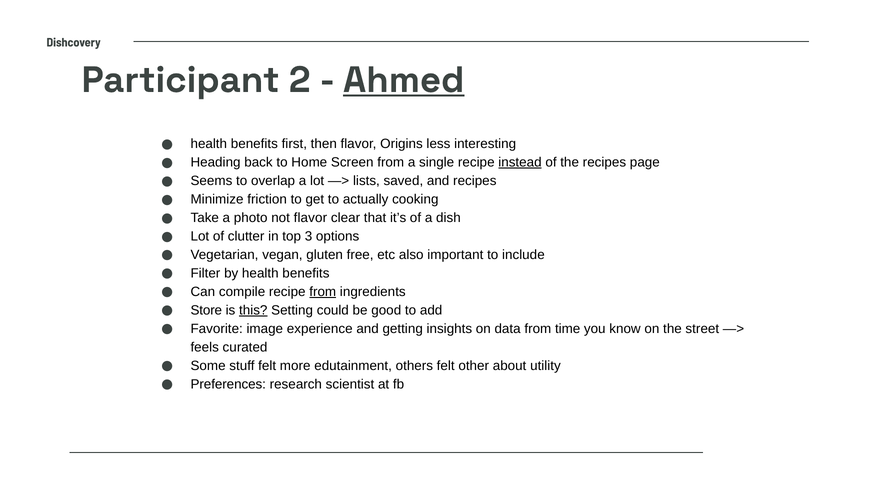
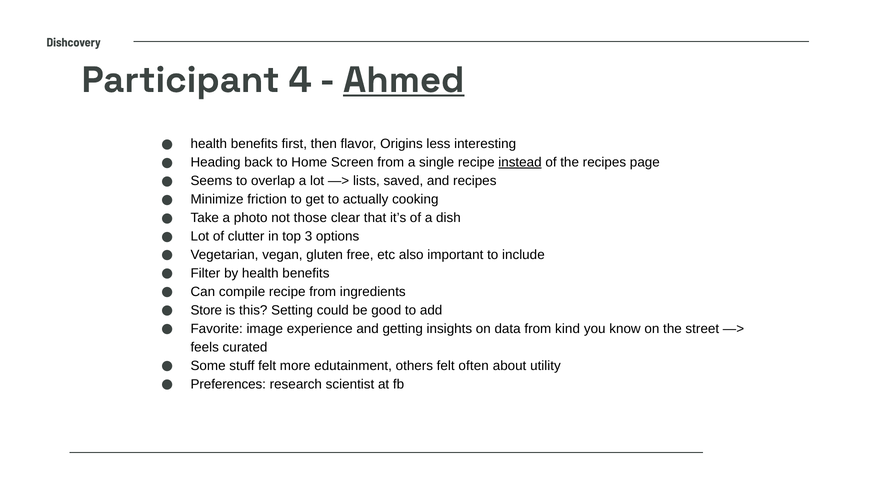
2: 2 -> 4 (300, 80)
not flavor: flavor -> those (310, 218)
from underline: present -> none (323, 292)
this underline: present -> none (253, 310)
time: time -> kind (568, 329)
other: other -> often (474, 366)
